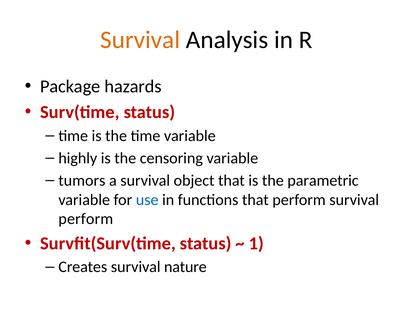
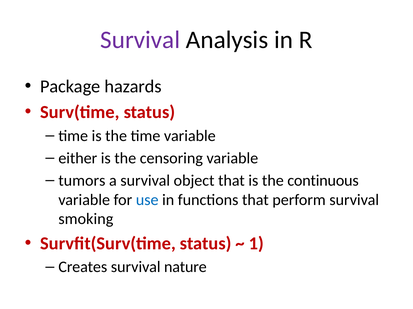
Survival colour: orange -> purple (140, 40)
highly: highly -> either (78, 159)
parametric: parametric -> continuous (323, 181)
perform: perform -> smoking (86, 219)
